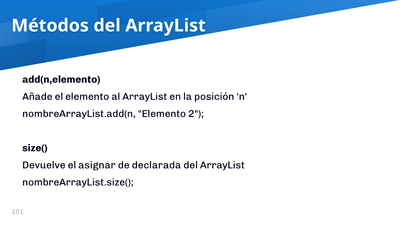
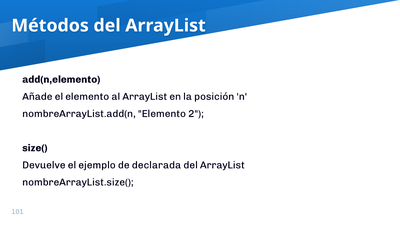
asignar: asignar -> ejemplo (97, 165)
